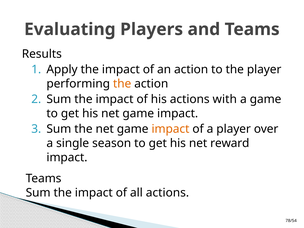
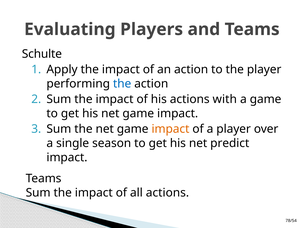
Results: Results -> Schulte (42, 54)
the colour: orange -> blue (122, 84)
reward: reward -> predict (230, 143)
